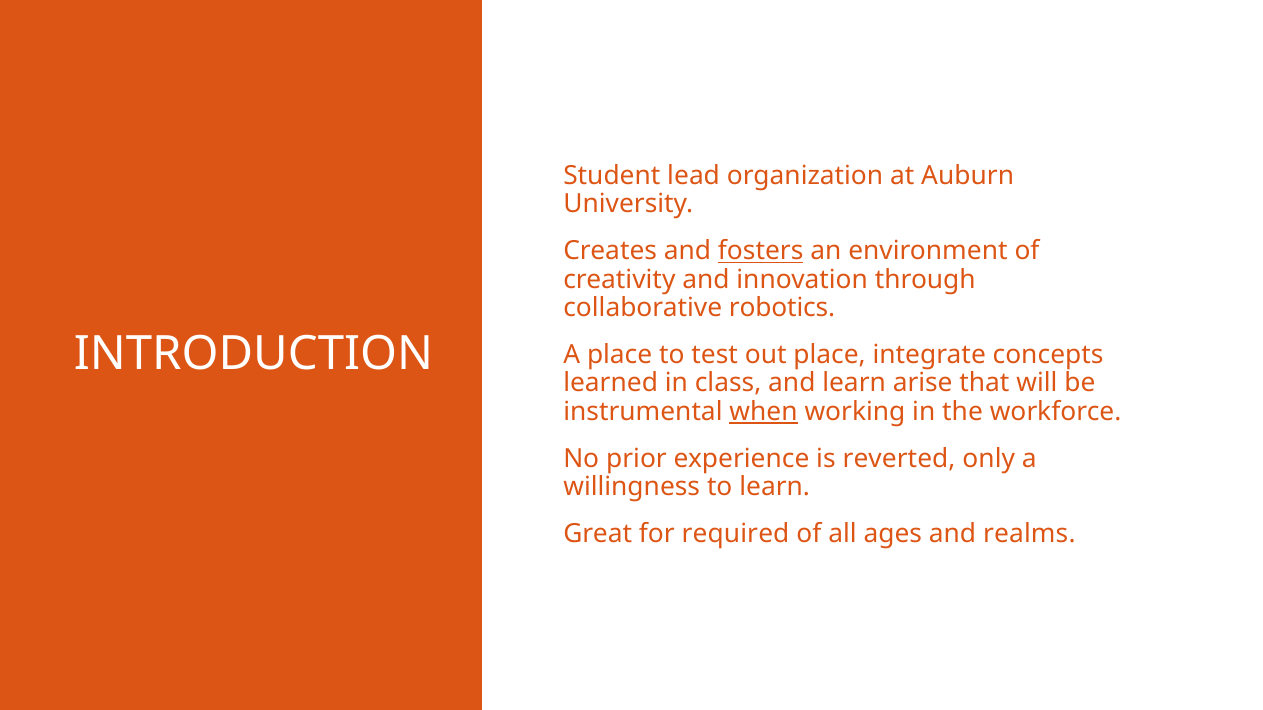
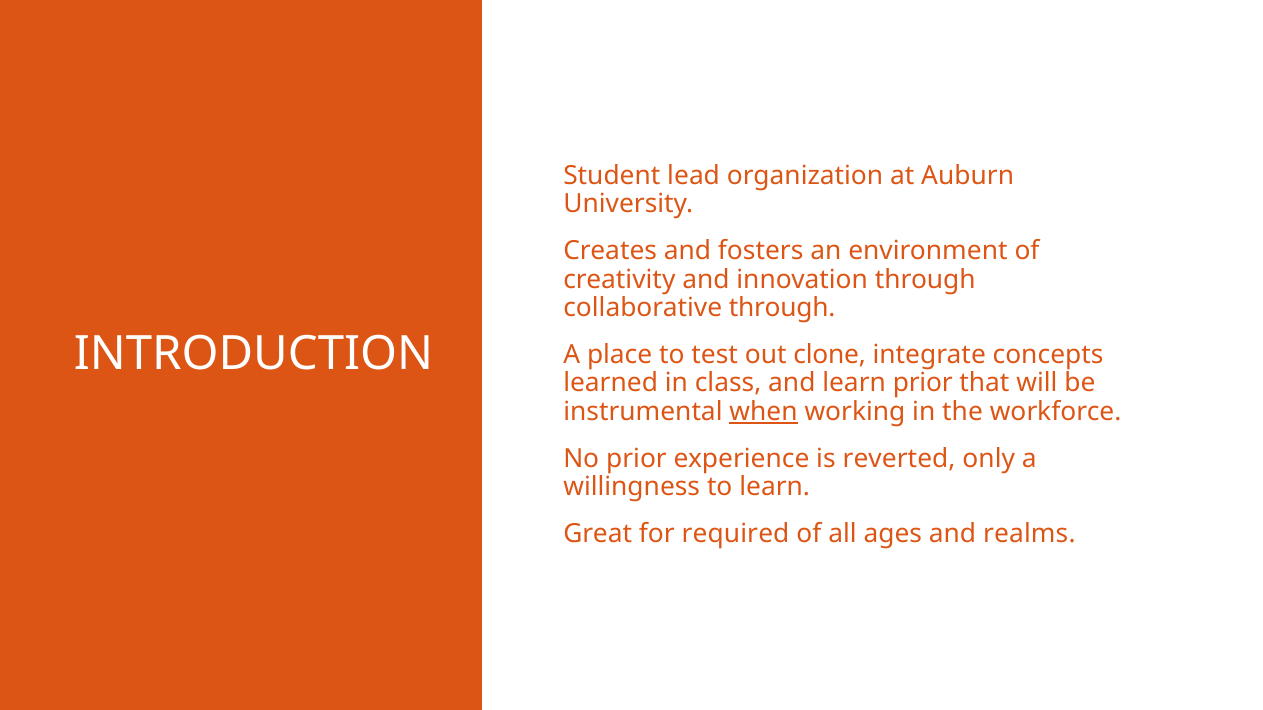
fosters underline: present -> none (761, 251)
collaborative robotics: robotics -> through (782, 308)
out place: place -> clone (830, 355)
learn arise: arise -> prior (923, 384)
